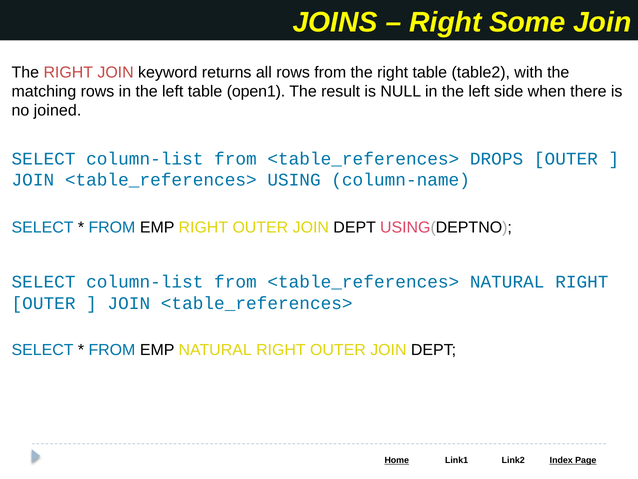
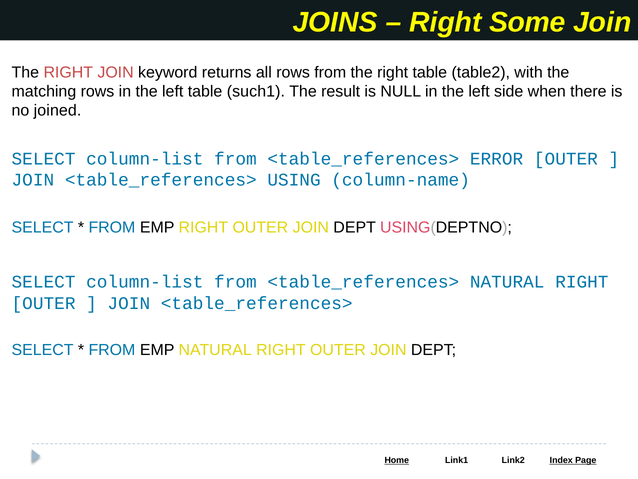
open1: open1 -> such1 (256, 91)
DROPS: DROPS -> ERROR (497, 159)
